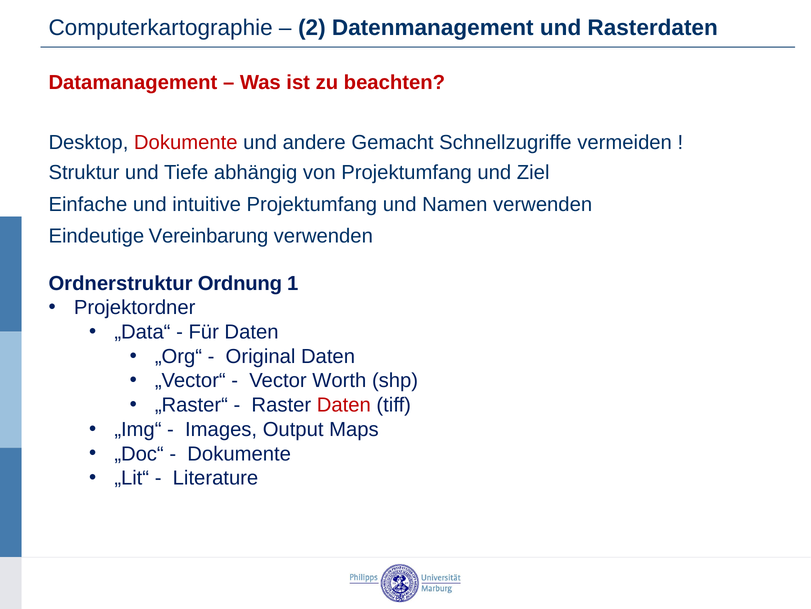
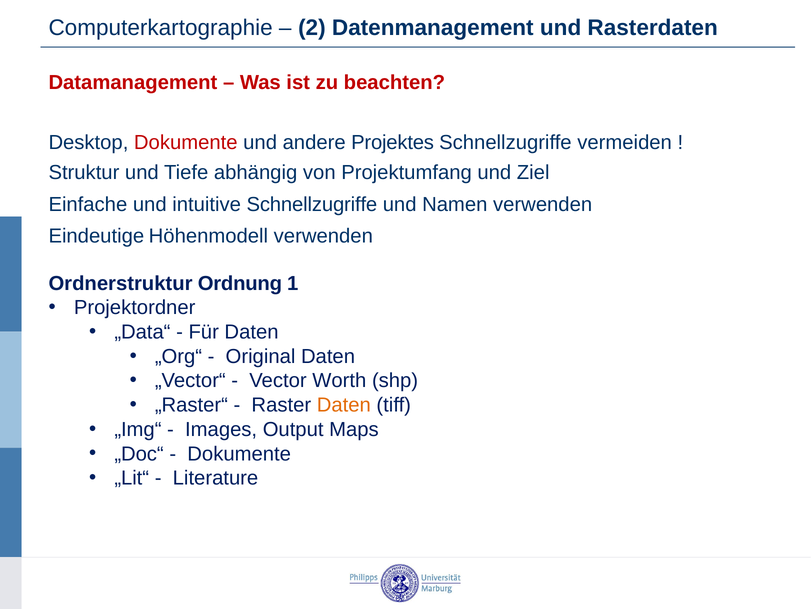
Gemacht: Gemacht -> Projektes (393, 142)
intuitive Projektumfang: Projektumfang -> Schnellzugriffe (312, 204)
Vereinbarung: Vereinbarung -> Höhenmodell (208, 236)
Daten colour: red -> orange (344, 405)
